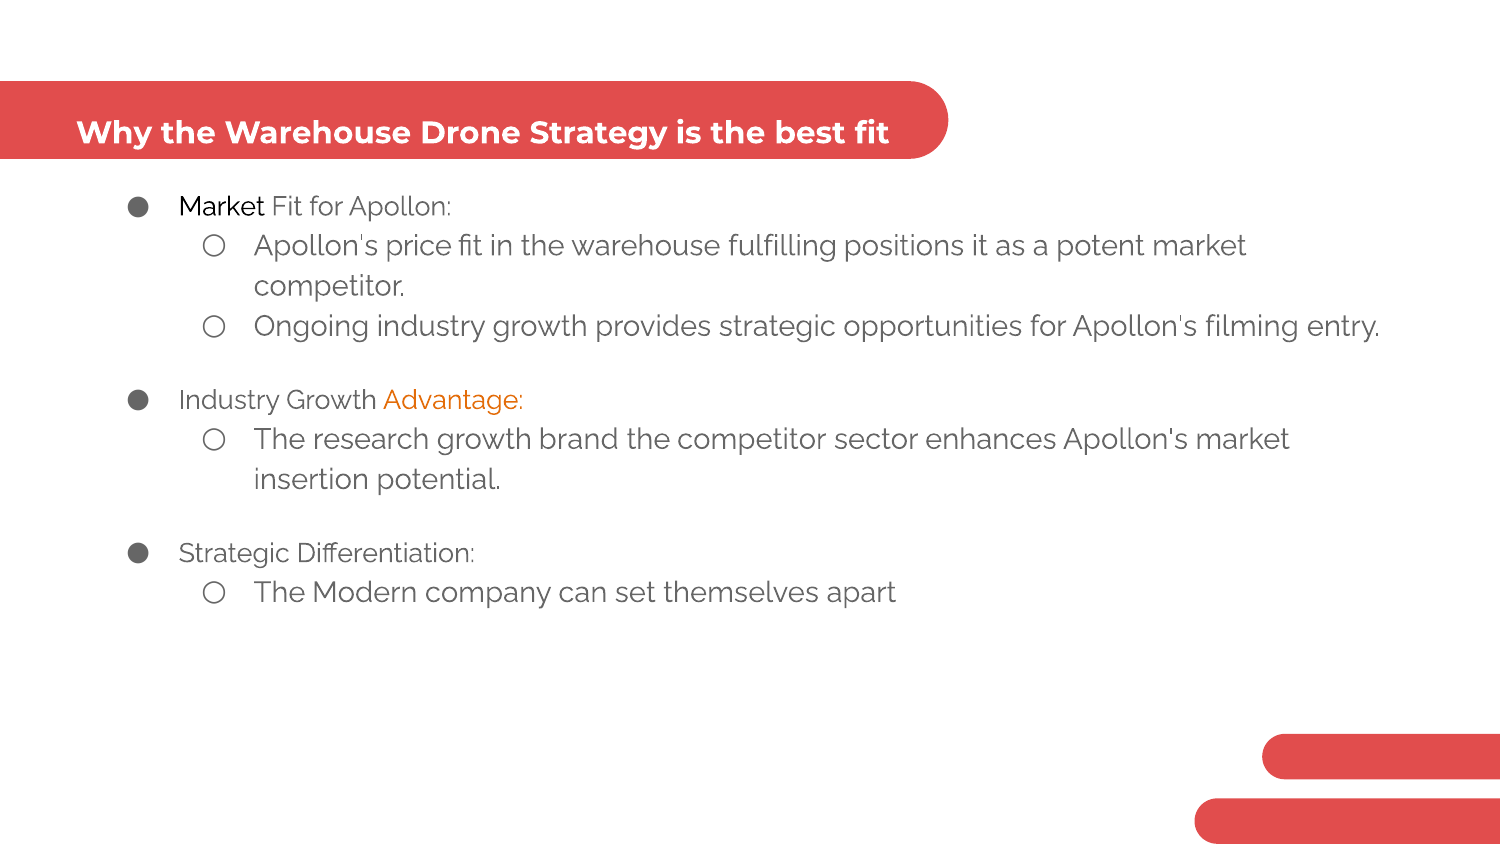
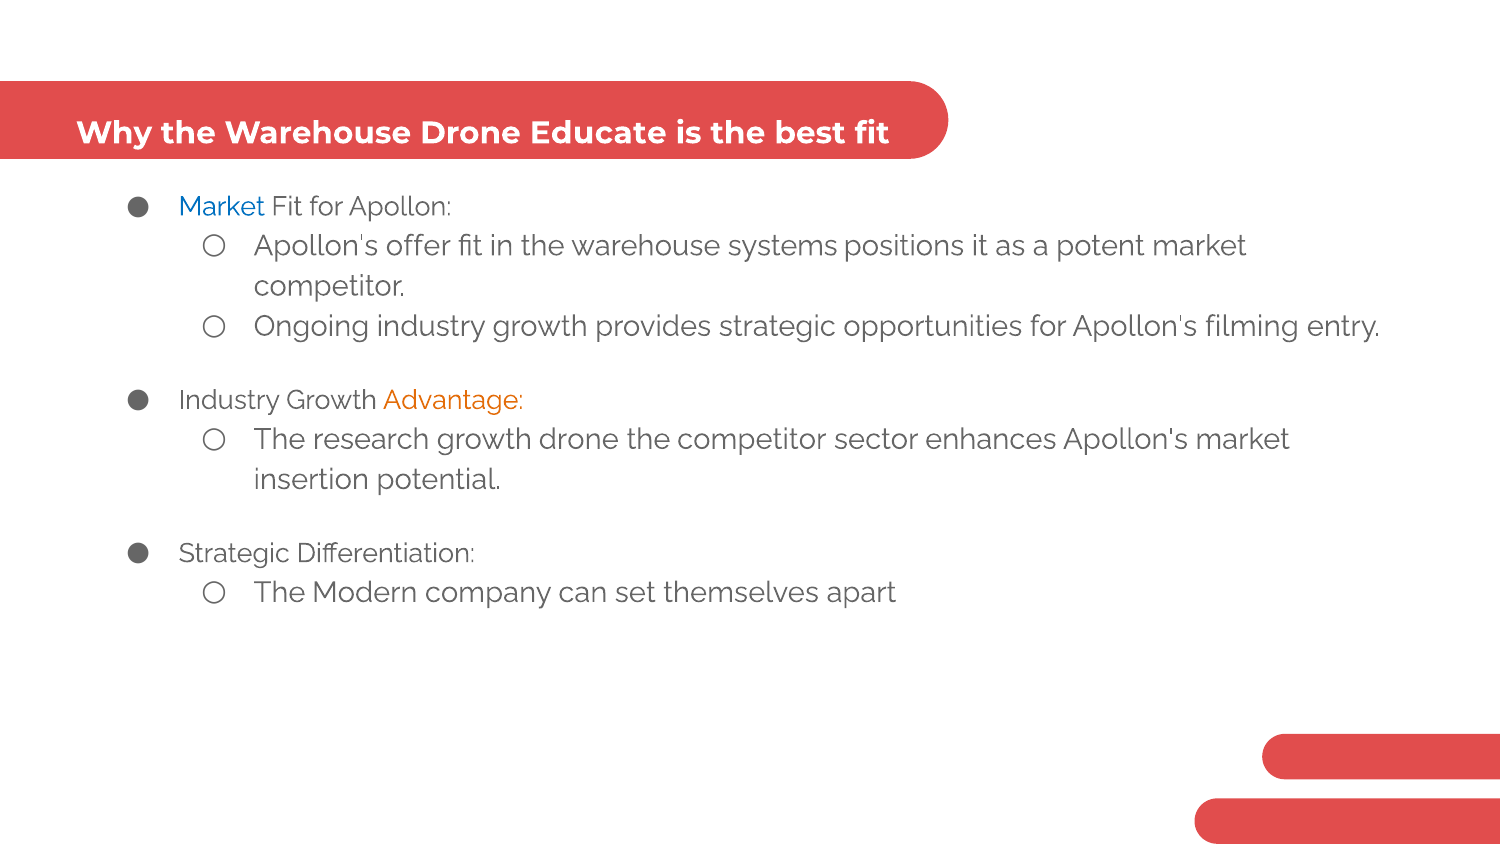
Strategy: Strategy -> Educate (598, 133)
Market colour: black -> blue (222, 206)
price: price -> offer (418, 246)
fulfilling: fulfilling -> systems (783, 246)
growth brand: brand -> drone (579, 439)
